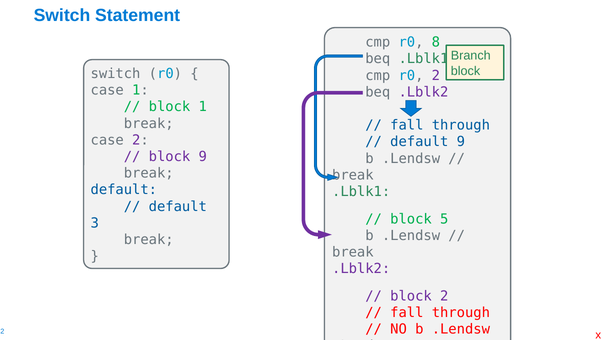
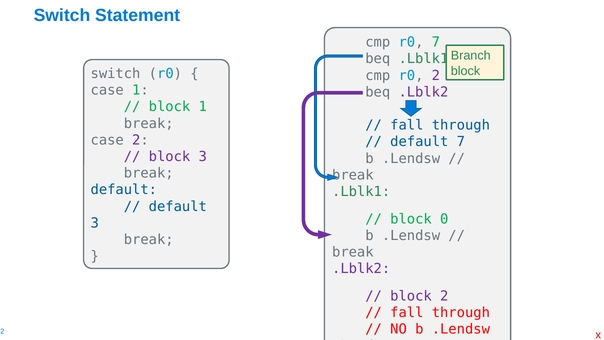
r0 8: 8 -> 7 (436, 42)
default 9: 9 -> 7 (461, 142)
block 9: 9 -> 3 (203, 157)
5: 5 -> 0 (444, 219)
